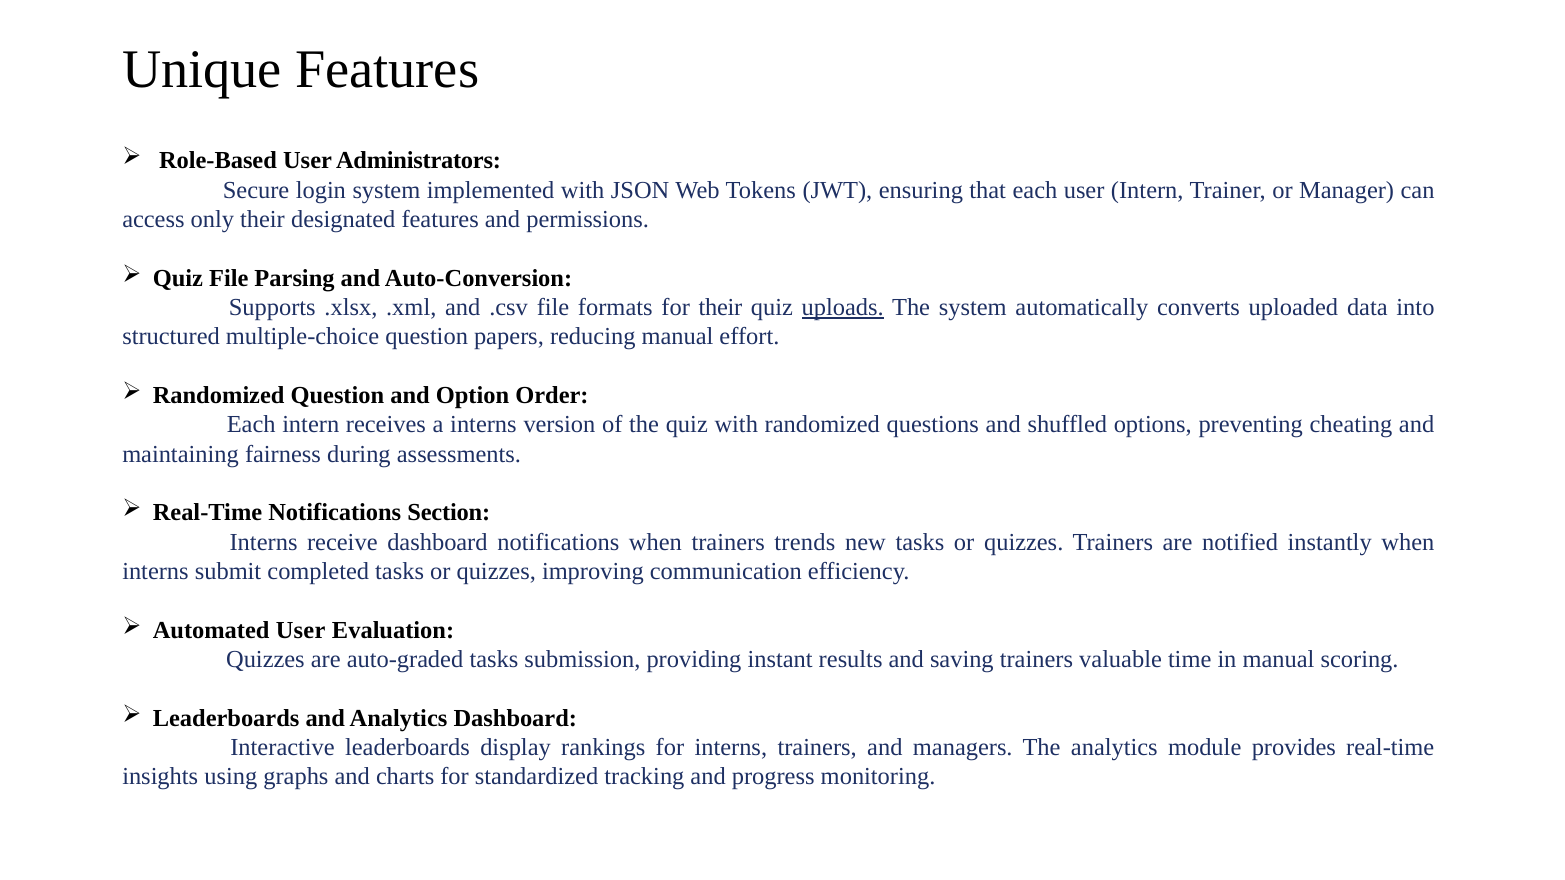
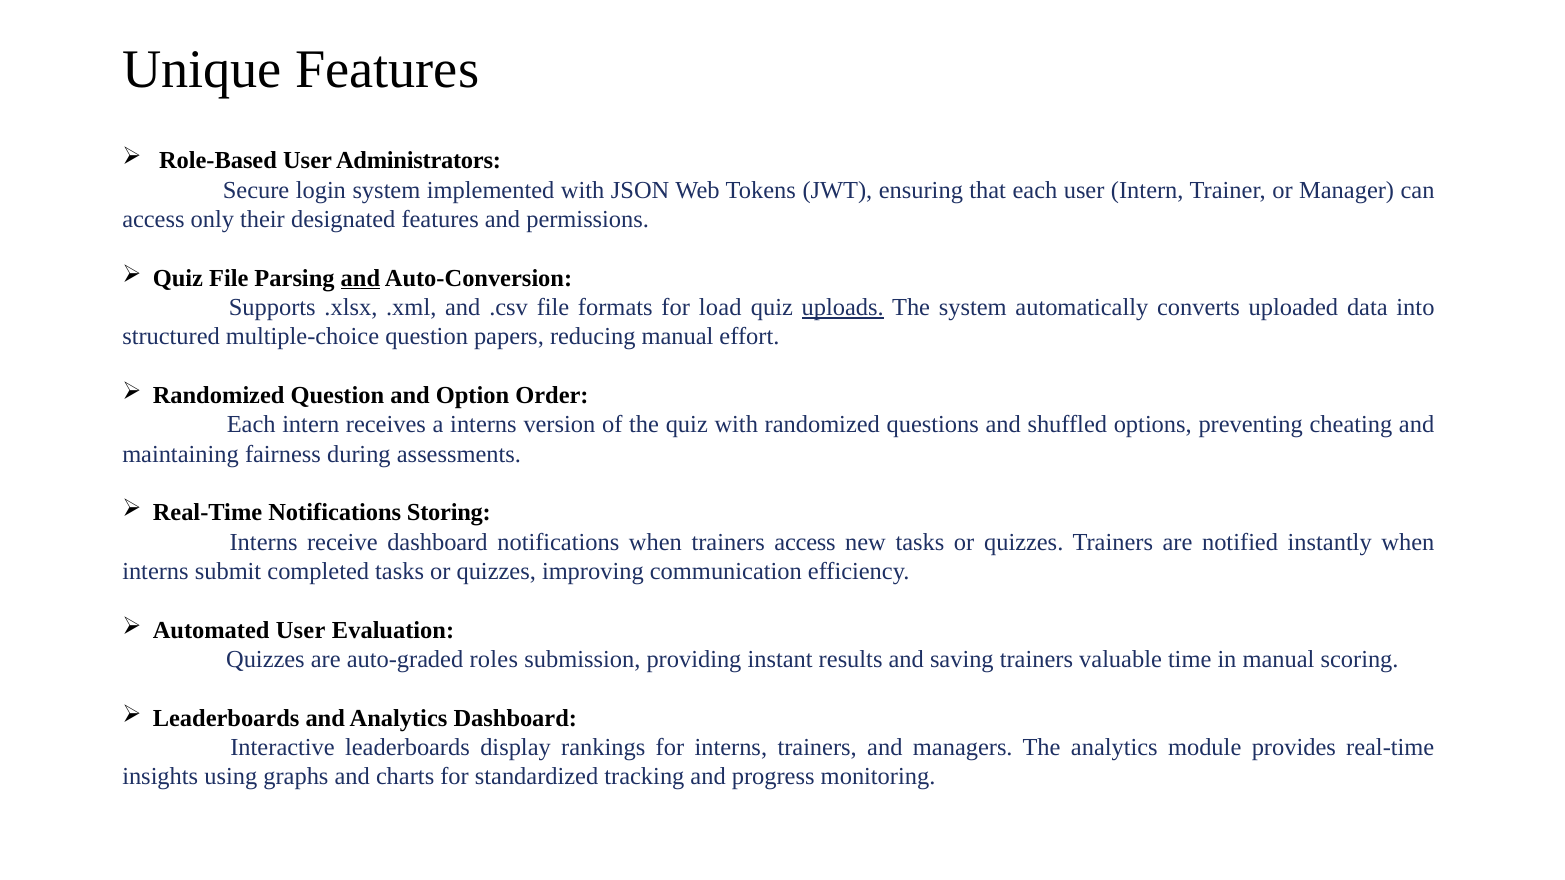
and underline: none -> present (360, 278)
for their: their -> load (720, 308)
Section: Section -> Storing (449, 513)
trainers trends: trends -> access (805, 542)
auto-graded tasks: tasks -> roles (494, 660)
